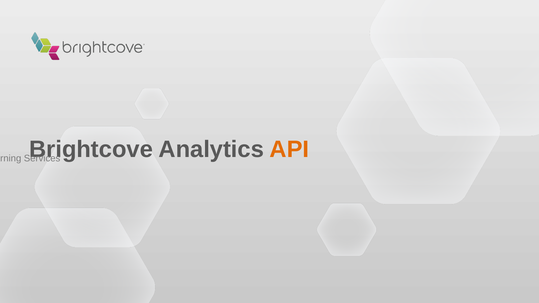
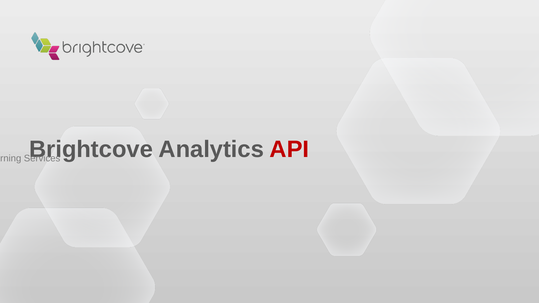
API colour: orange -> red (289, 149)
